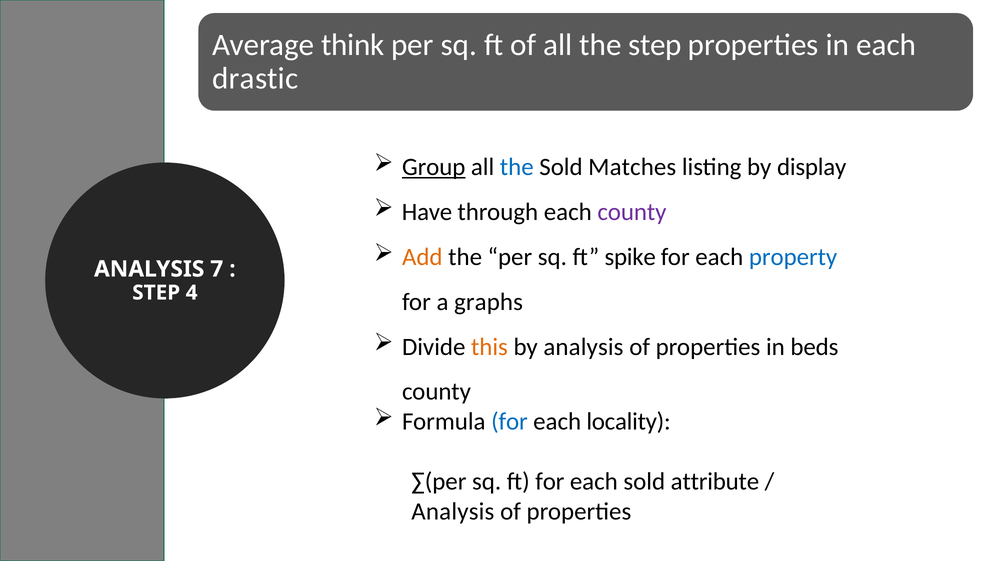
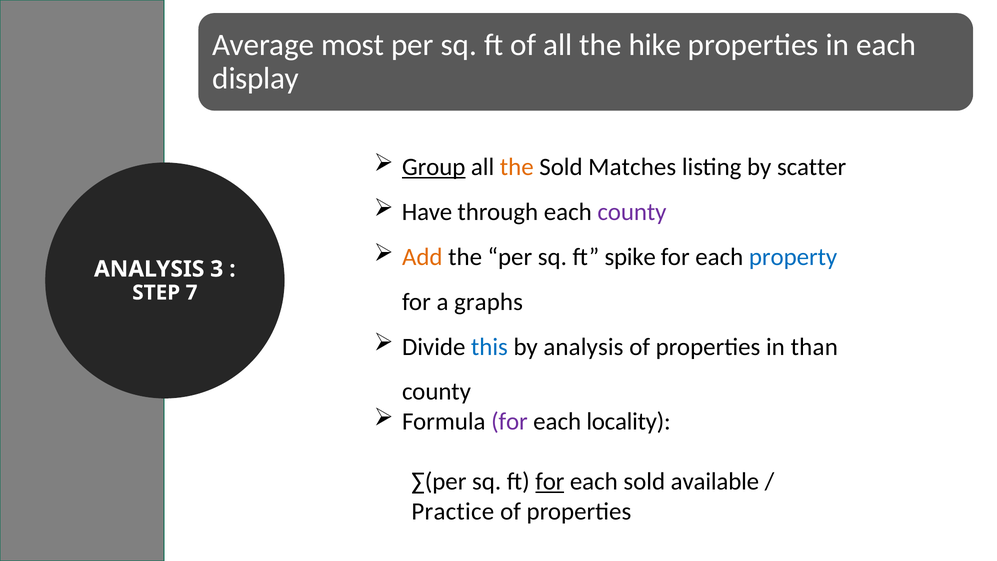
think: think -> most (353, 45)
the step: step -> hike (655, 45)
drastic: drastic -> display (256, 78)
the colour: blue -> orange (517, 167)
display: display -> scatter (812, 167)
7: 7 -> 3 (217, 269)
4: 4 -> 7 (192, 293)
this colour: orange -> blue (489, 347)
beds: beds -> than (814, 347)
for colour: blue -> purple (509, 421)
for underline: none -> present (550, 481)
attribute: attribute -> available (715, 481)
Analysis: Analysis -> Practice (453, 511)
